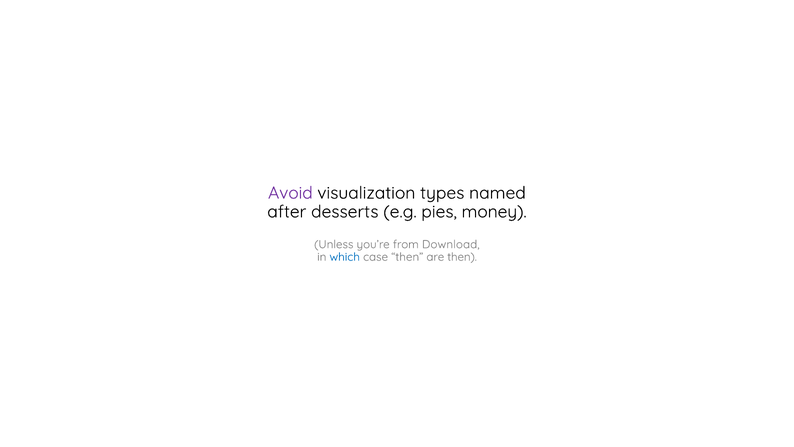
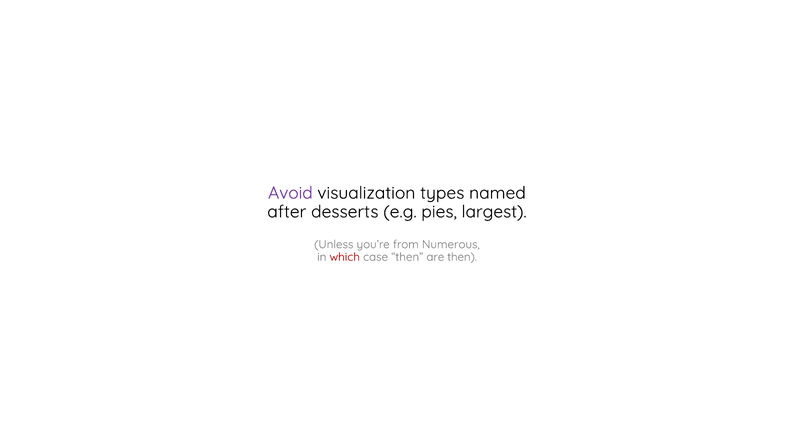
money: money -> largest (494, 212)
Download: Download -> Numerous (451, 244)
which colour: blue -> red (345, 257)
